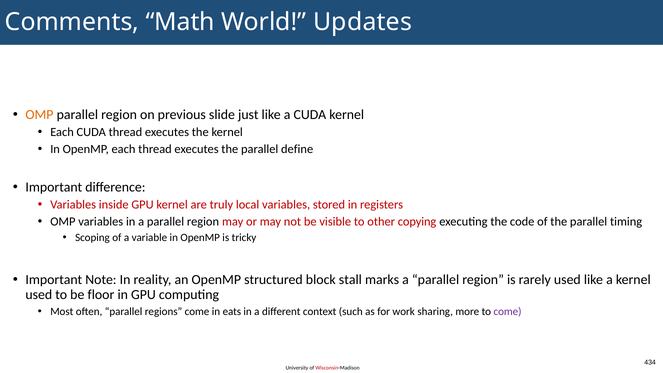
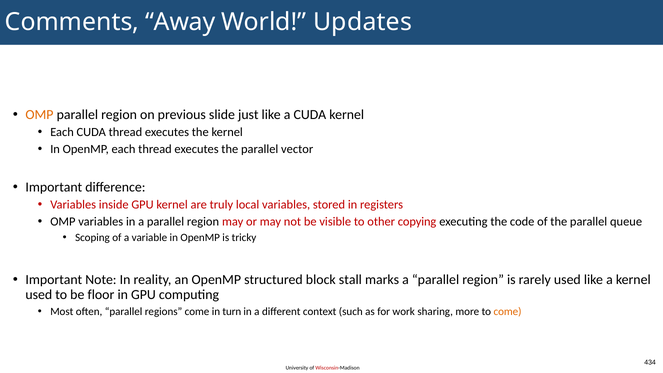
Math: Math -> Away (180, 22)
define: define -> vector (297, 149)
timing: timing -> queue (626, 222)
eats: eats -> turn (232, 312)
come colour: purple -> orange (508, 312)
